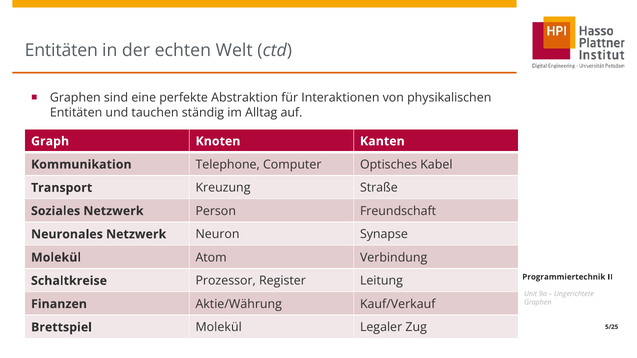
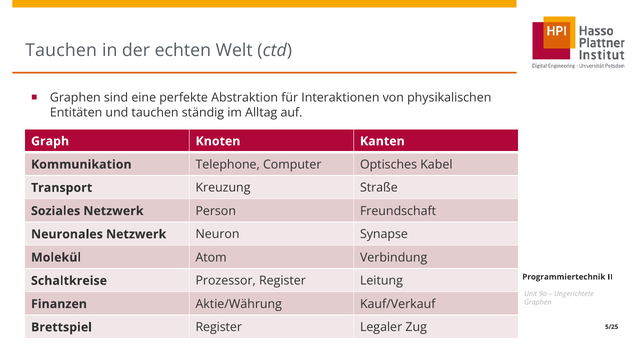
Entitäten: Entitäten -> Tauchen (61, 50)
Brettspiel Molekül: Molekül -> Register (219, 328)
